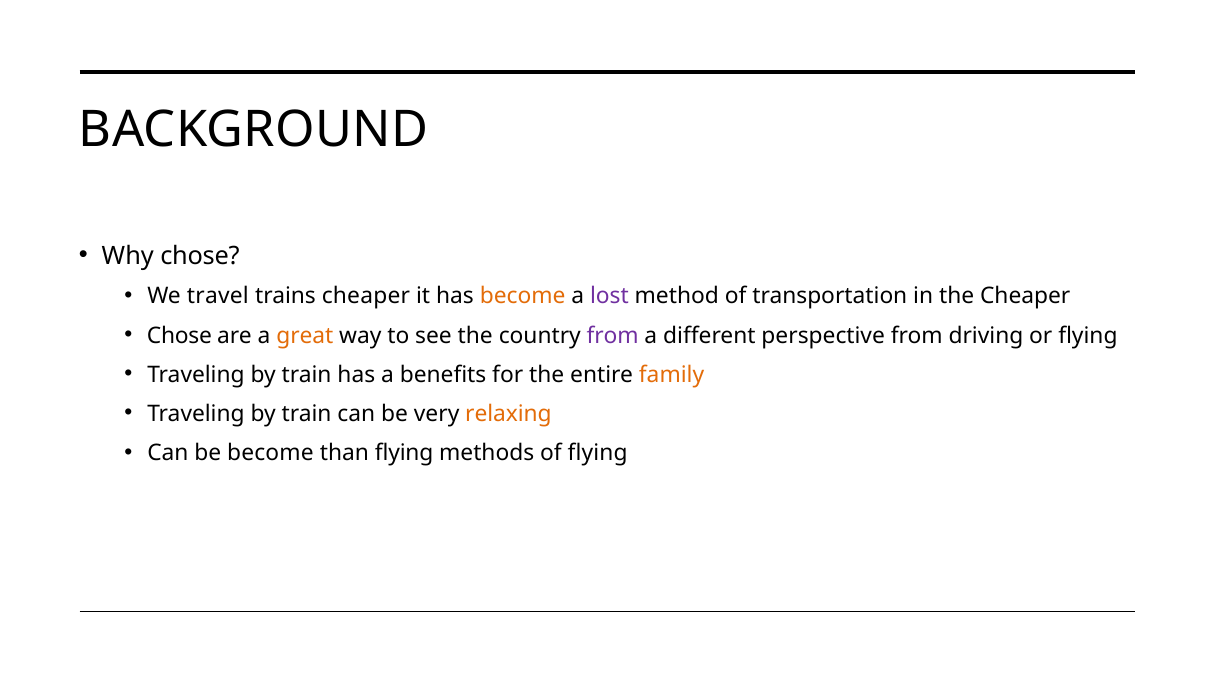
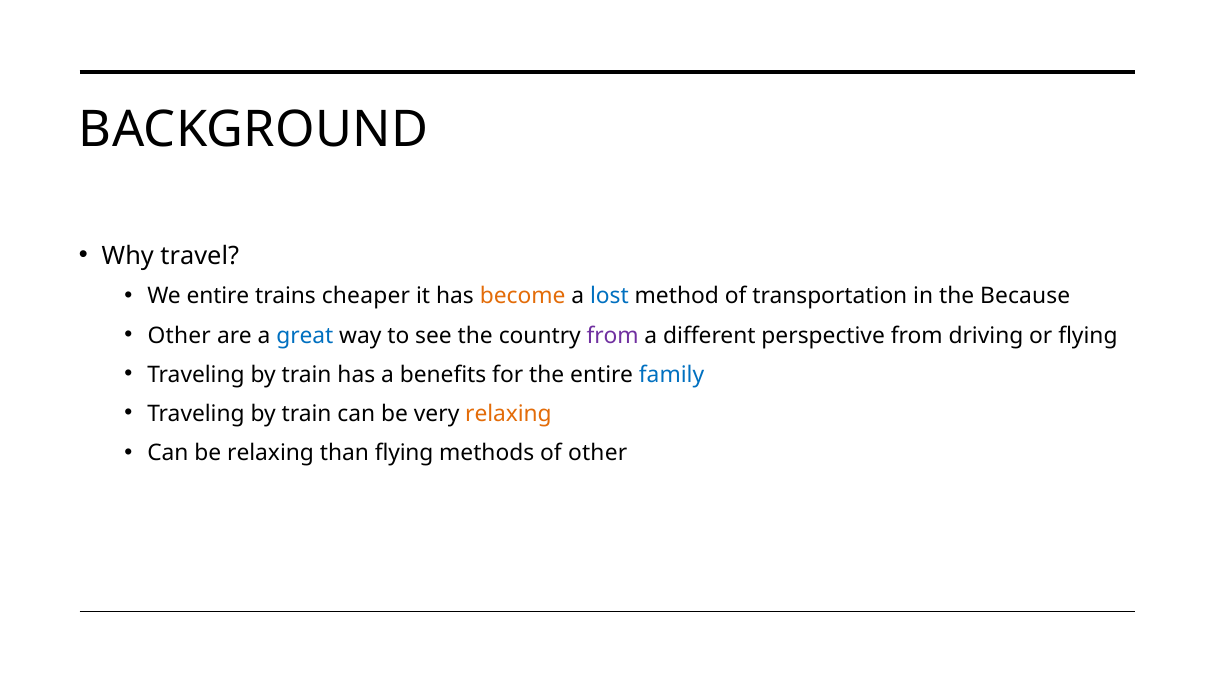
Why chose: chose -> travel (200, 256)
We travel: travel -> entire (218, 297)
lost colour: purple -> blue (609, 297)
the Cheaper: Cheaper -> Because (1025, 297)
Chose: Chose -> Other (179, 336)
great colour: orange -> blue (305, 336)
family colour: orange -> blue (672, 375)
be become: become -> relaxing (271, 453)
of flying: flying -> other (598, 453)
